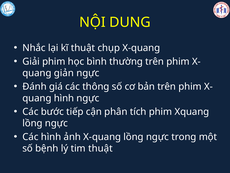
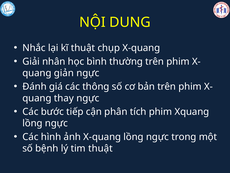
Giải phim: phim -> nhân (54, 61)
hình: hình -> thay (64, 98)
